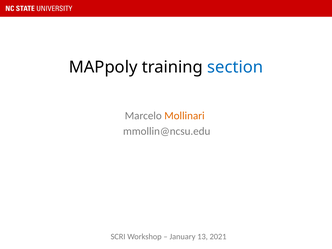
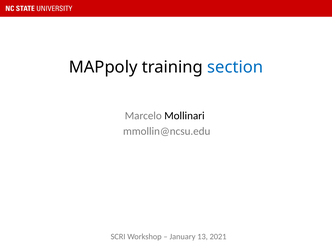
Mollinari colour: orange -> black (184, 116)
